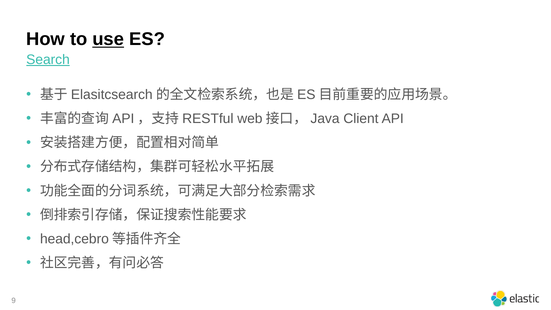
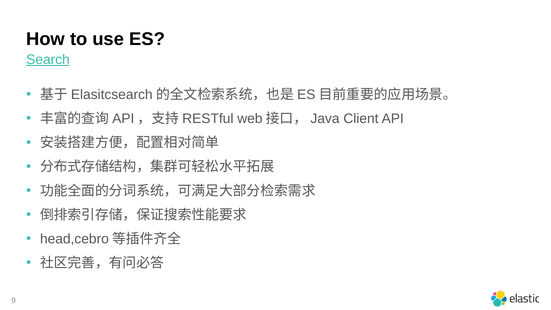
use underline: present -> none (108, 39)
